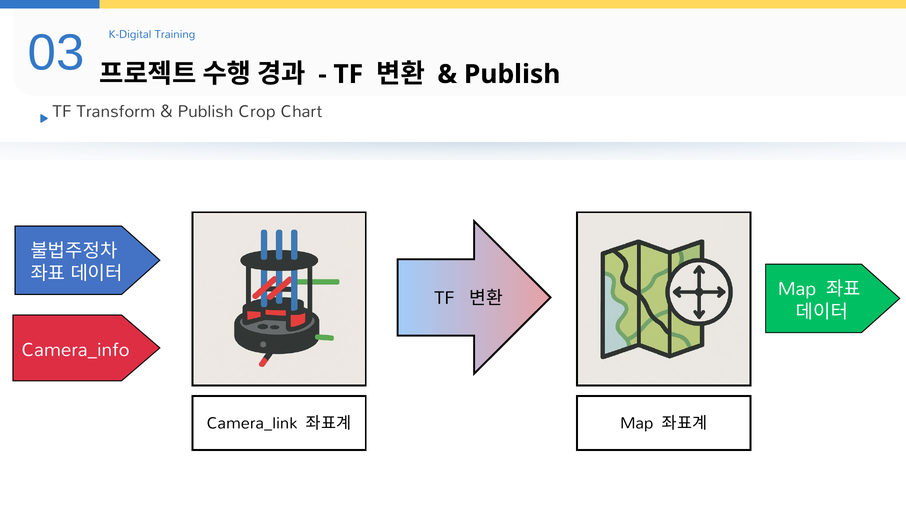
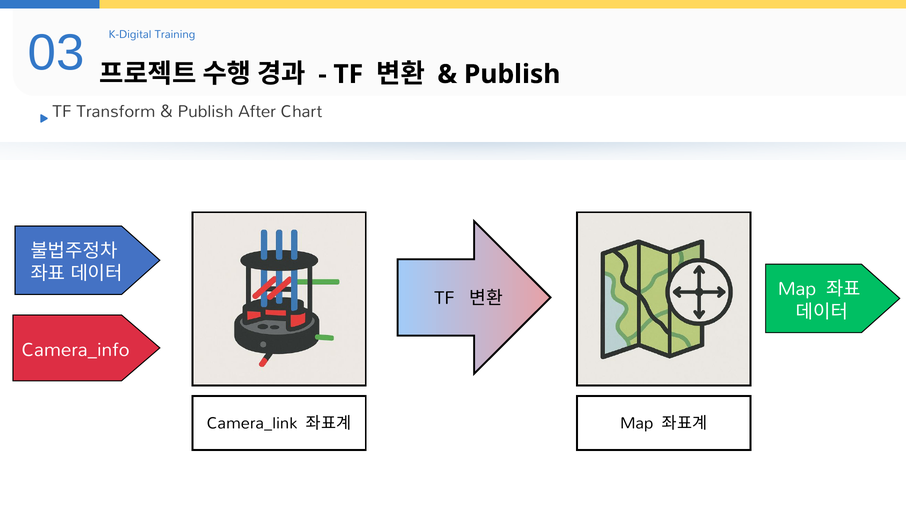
Crop: Crop -> After (257, 112)
